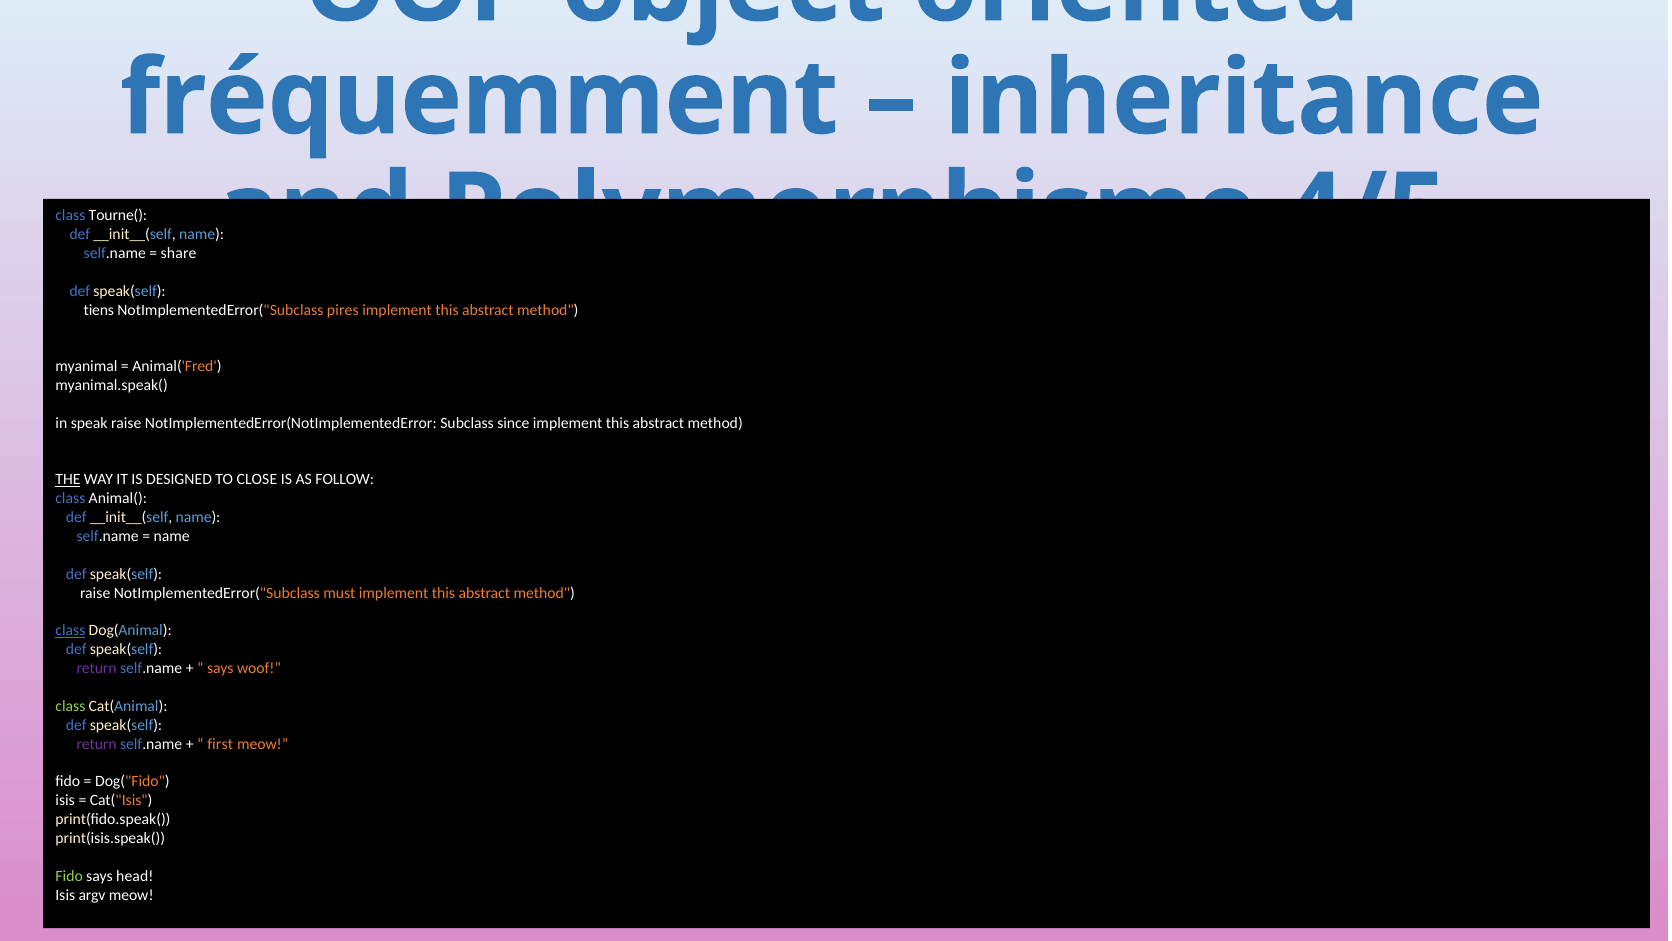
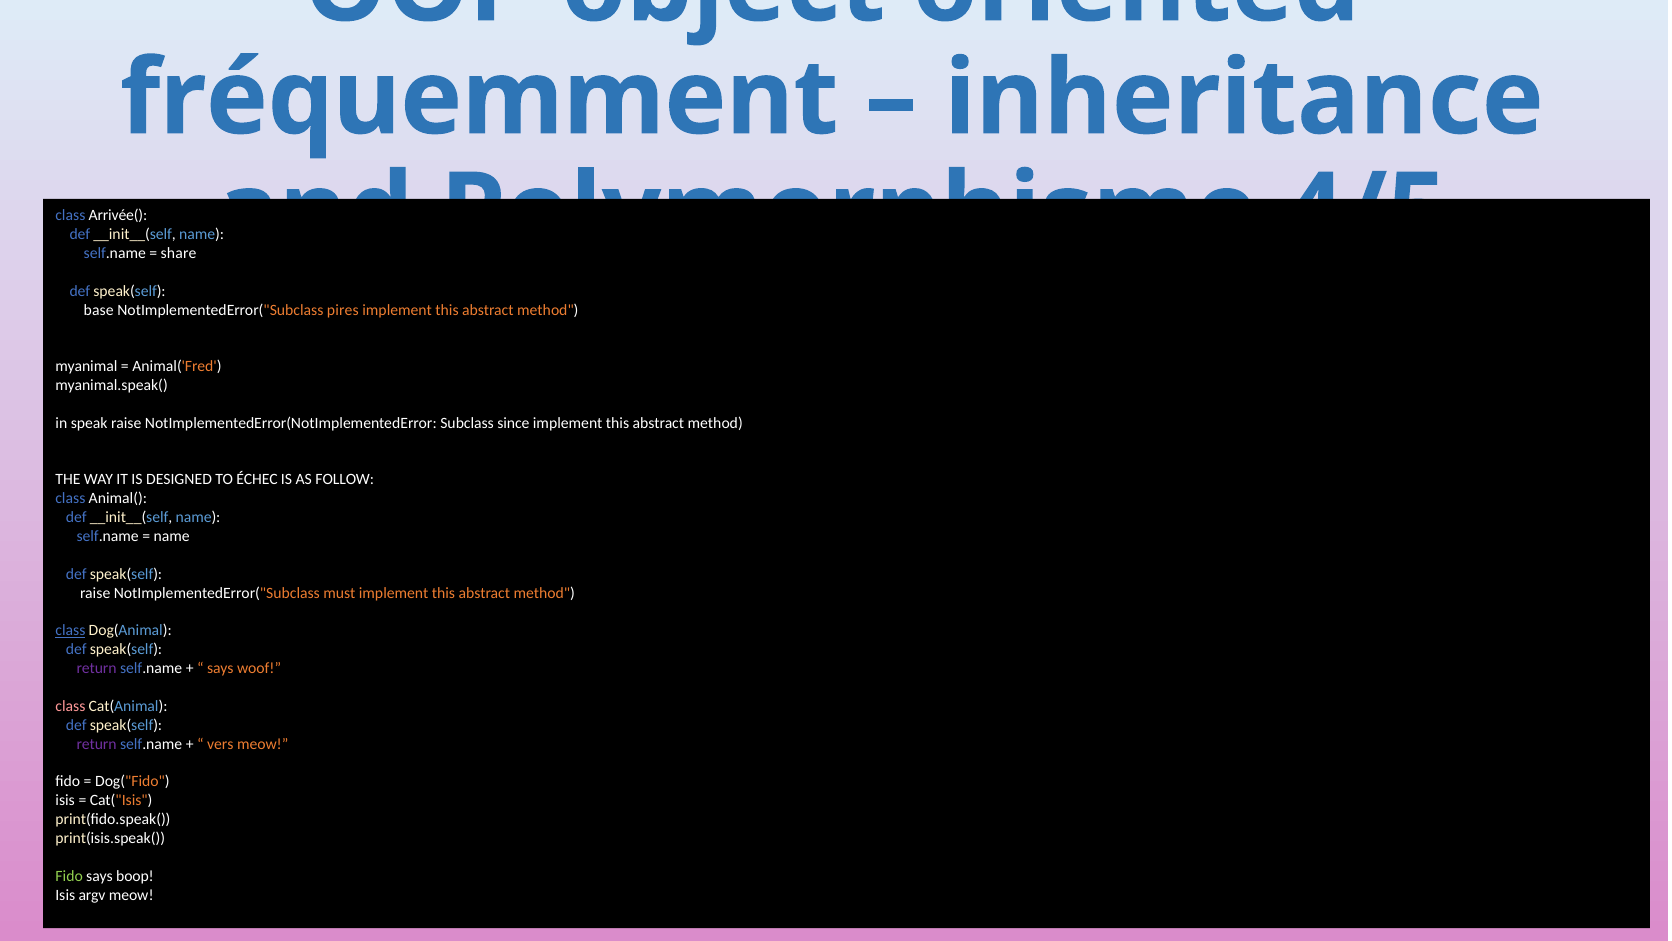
Tourne(: Tourne( -> Arrivée( (118, 215)
tiens: tiens -> base (99, 310)
THE underline: present -> none (68, 479)
CLOSE: CLOSE -> ÉCHEC (257, 479)
class colour: light green -> pink (70, 706)
first: first -> vers (220, 743)
head: head -> boop (135, 875)
